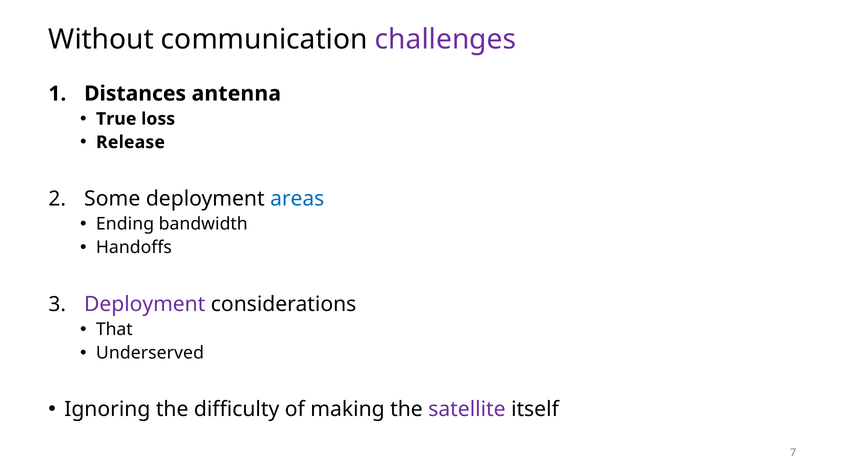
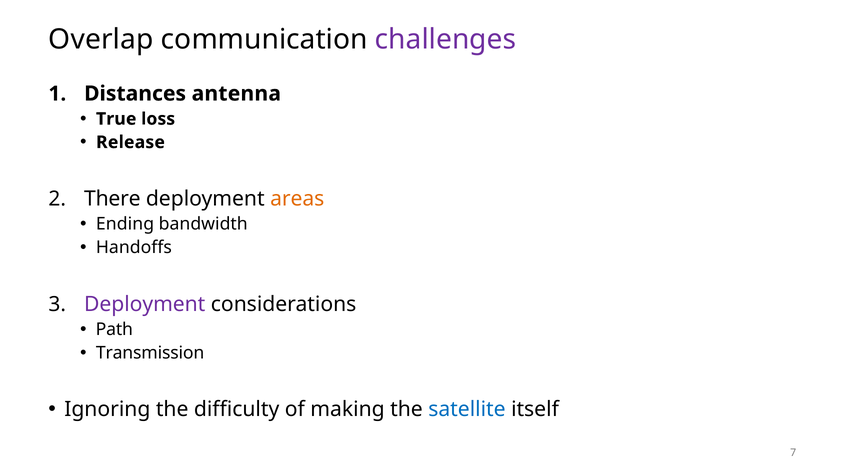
Without: Without -> Overlap (101, 39)
Some: Some -> There (112, 199)
areas colour: blue -> orange (297, 199)
That: That -> Path (114, 330)
Underserved: Underserved -> Transmission (150, 353)
satellite colour: purple -> blue (467, 410)
